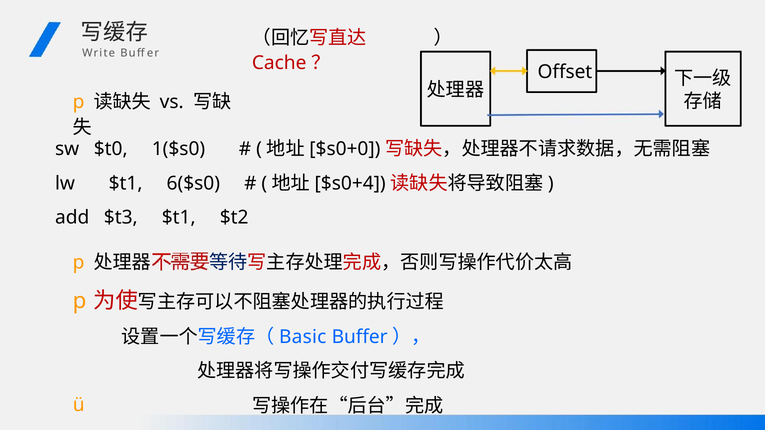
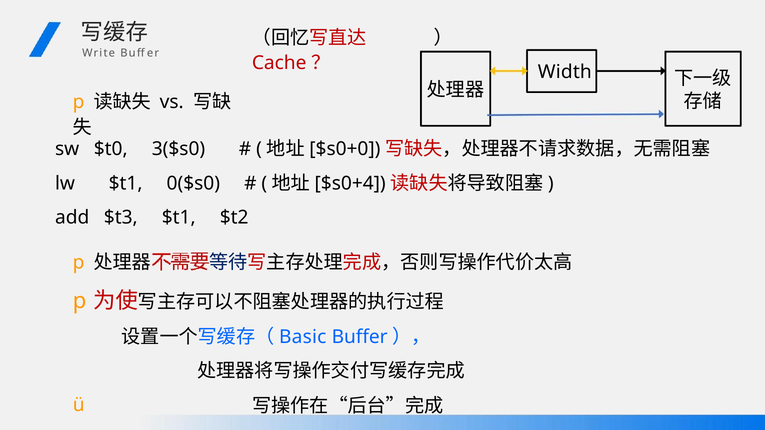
Offset: Offset -> Width (565, 72)
1($s0: 1($s0 -> 3($s0 (178, 149)
6($s0: 6($s0 -> 0($s0 (193, 183)
